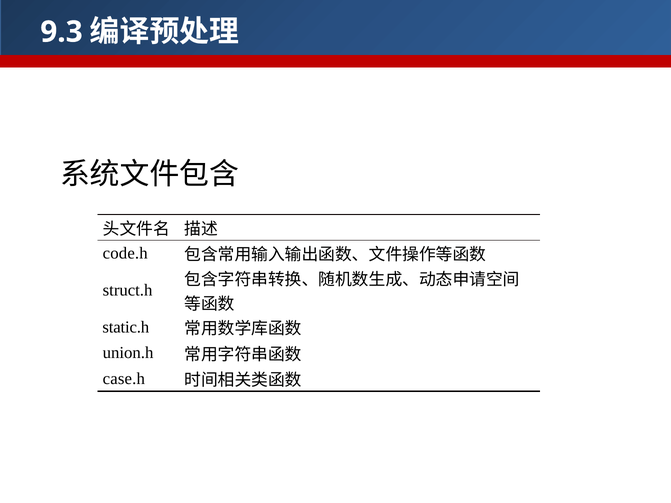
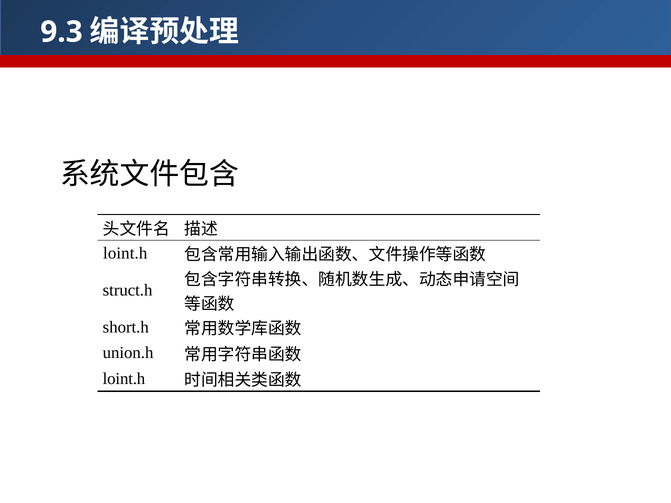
code.h: code.h -> loint.h (125, 253)
static.h: static.h -> short.h (126, 327)
case.h: case.h -> loint.h (124, 379)
